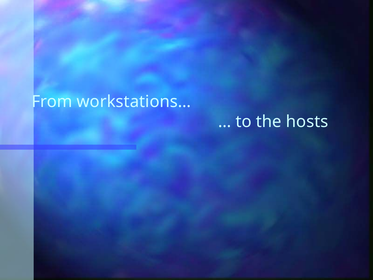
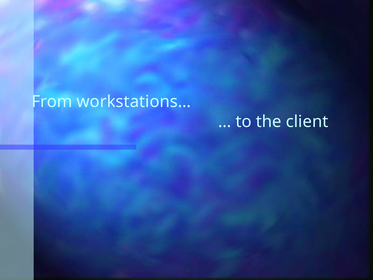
hosts: hosts -> client (307, 121)
